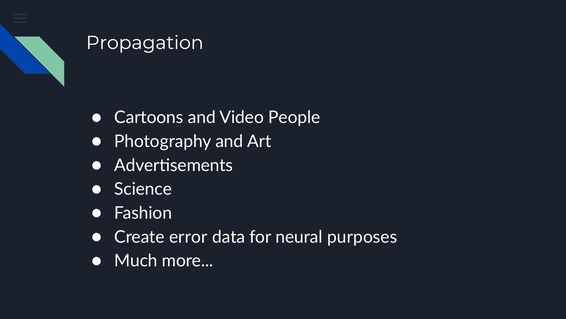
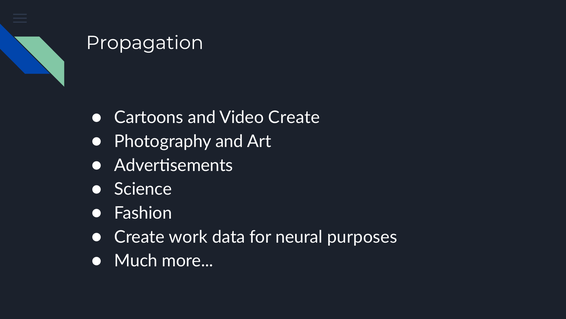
Video People: People -> Create (294, 117)
error: error -> work (188, 237)
